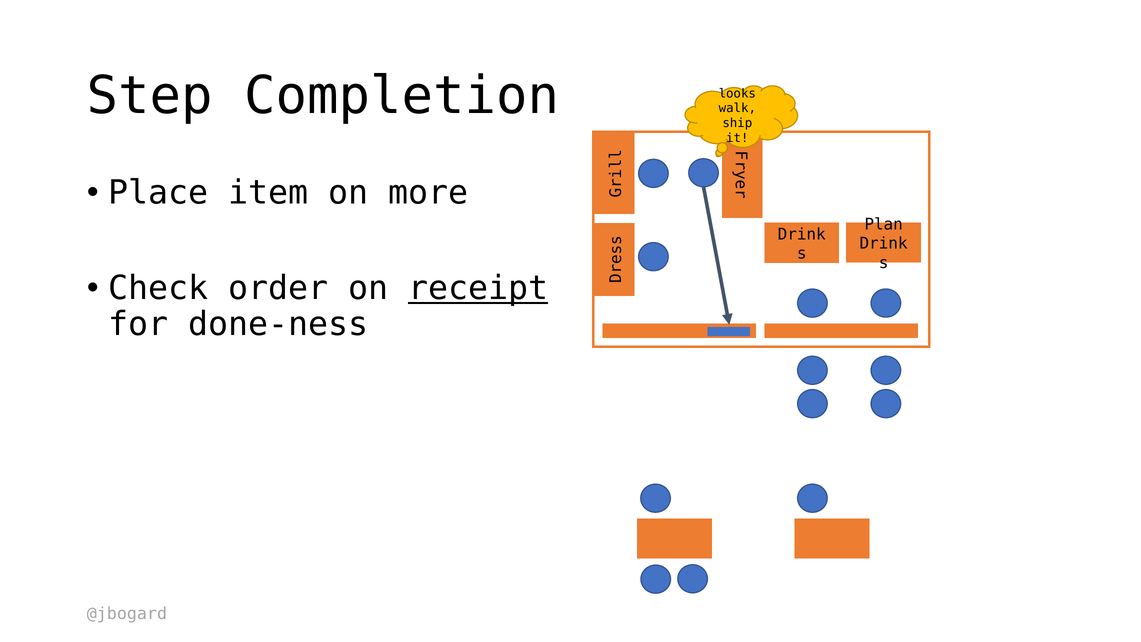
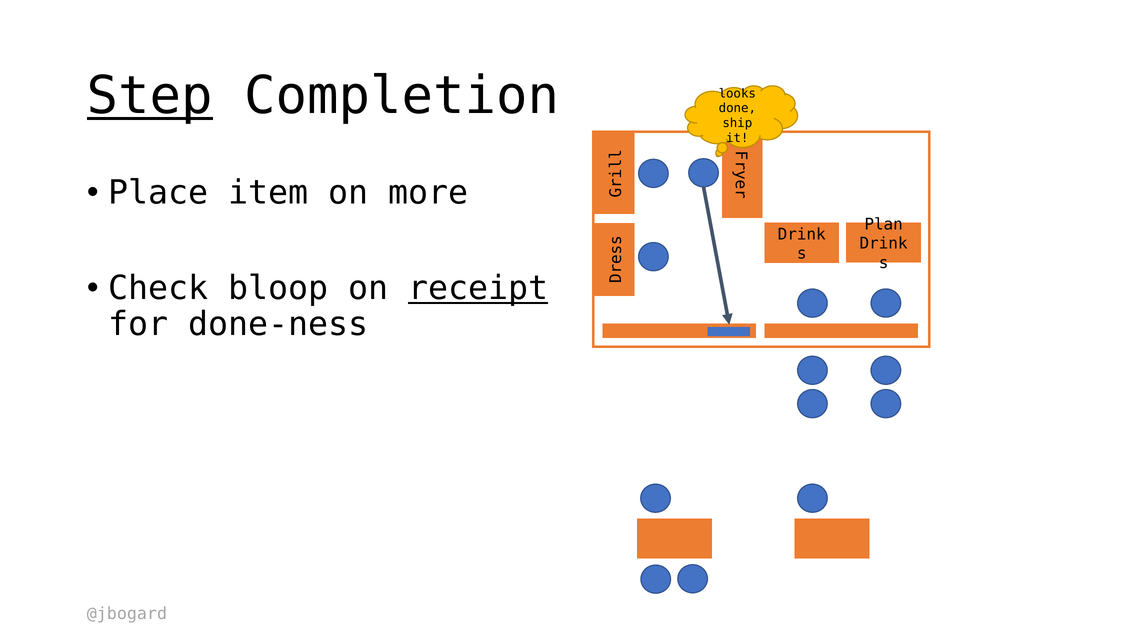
Step underline: none -> present (150, 96)
walk: walk -> done (737, 108)
order: order -> bloop (278, 288)
